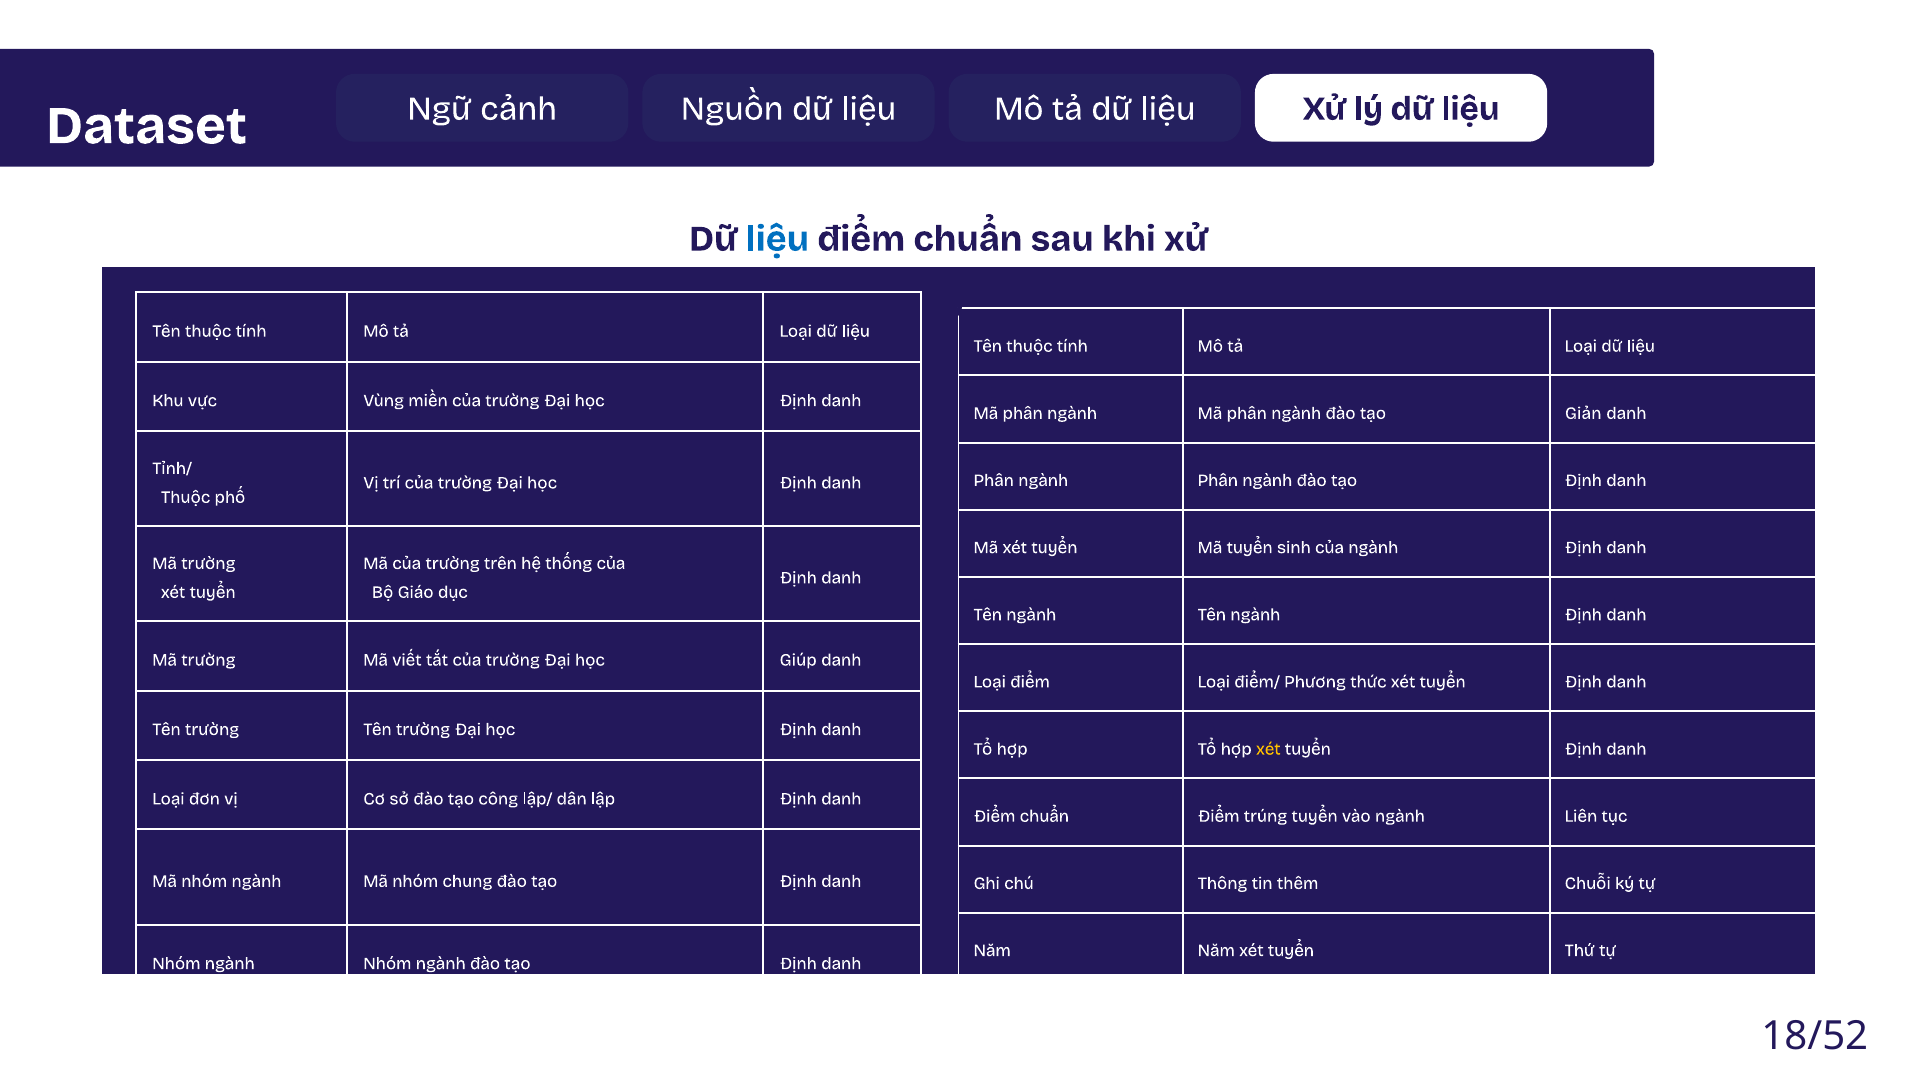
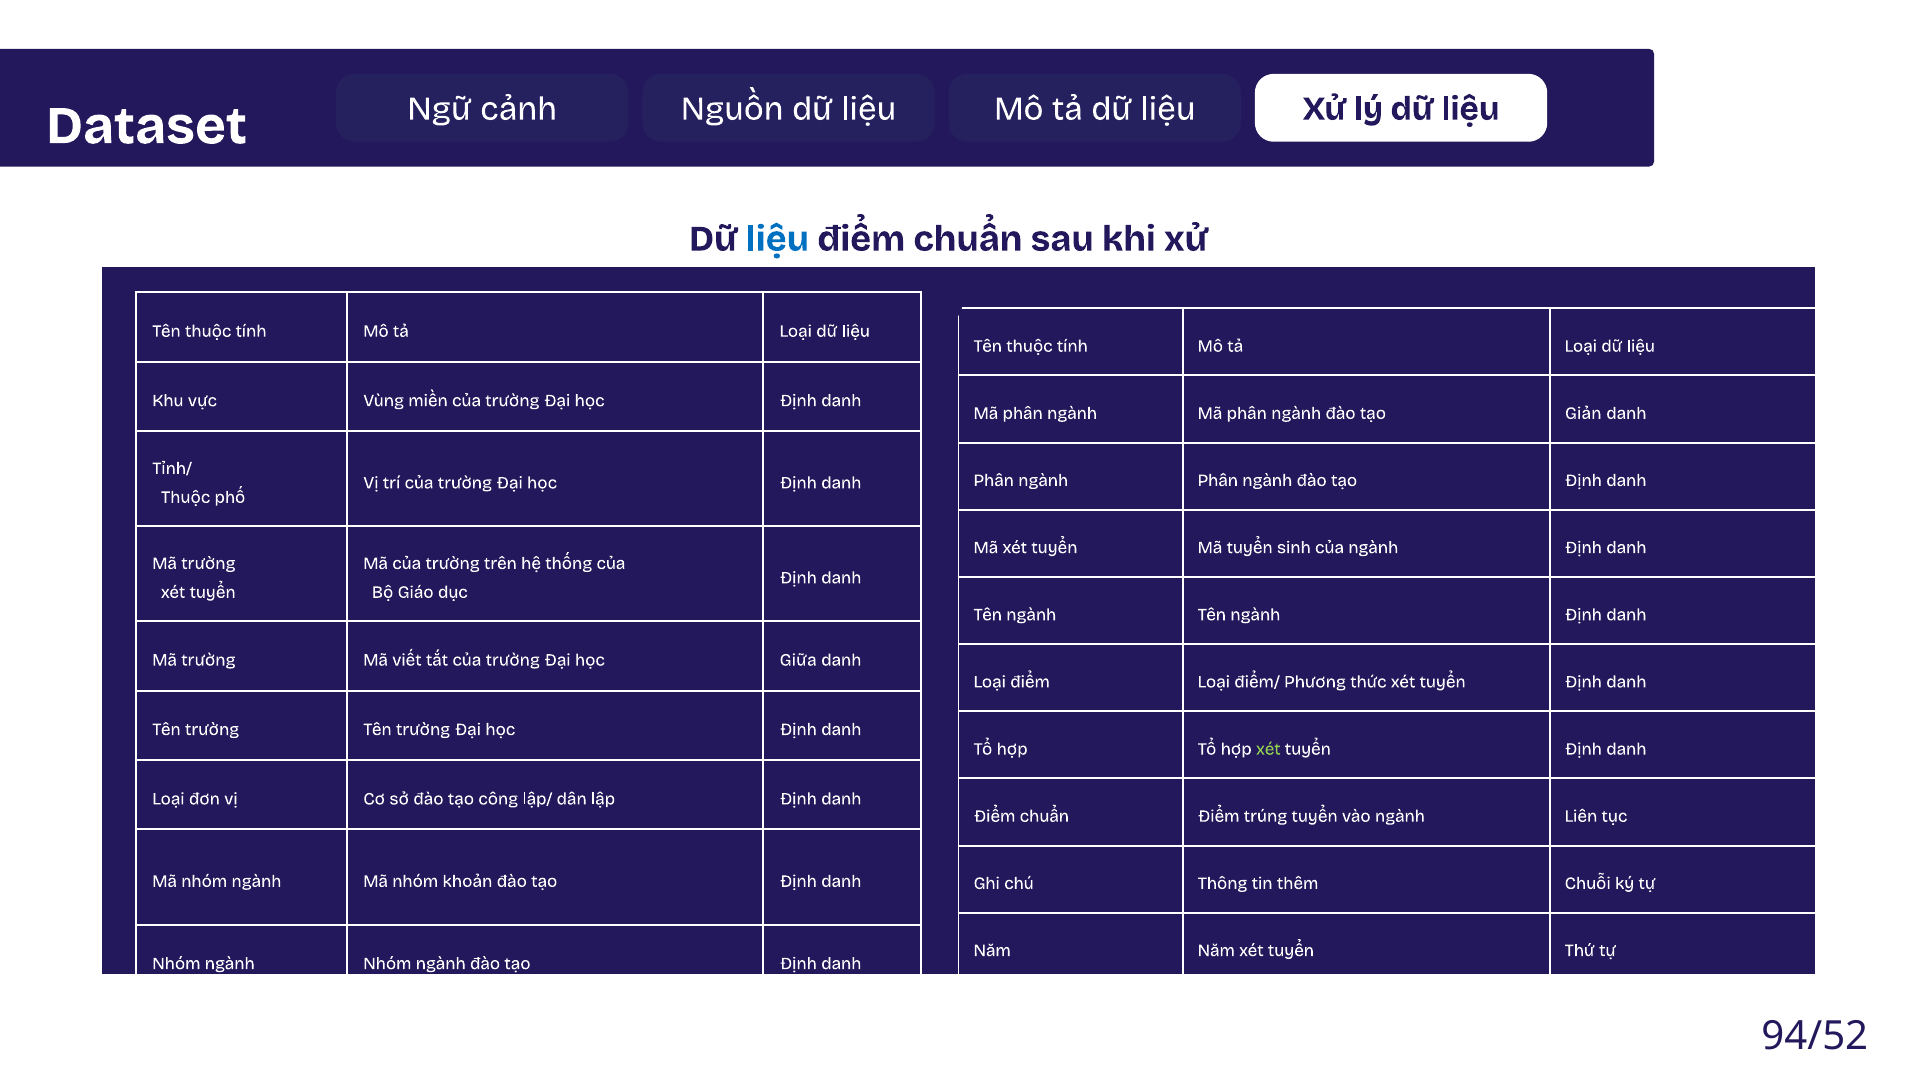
Giúp: Giúp -> Giữa (798, 660)
xét colour: yellow -> light green (1268, 749)
chung: chung -> khoản (467, 881)
18/52: 18/52 -> 94/52 (1815, 1036)
